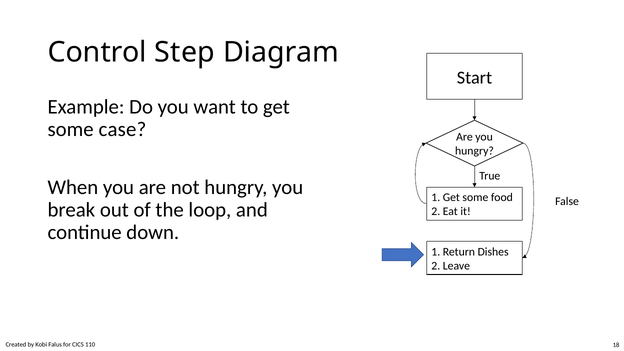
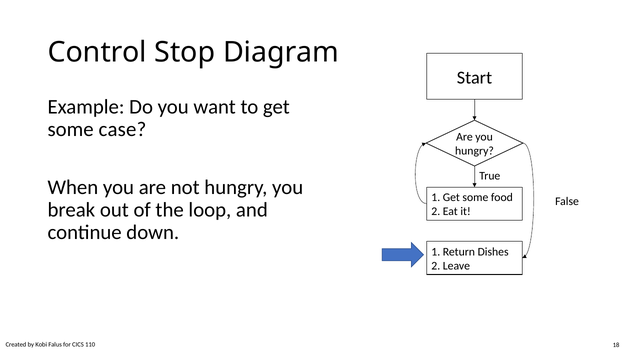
Step: Step -> Stop (185, 52)
